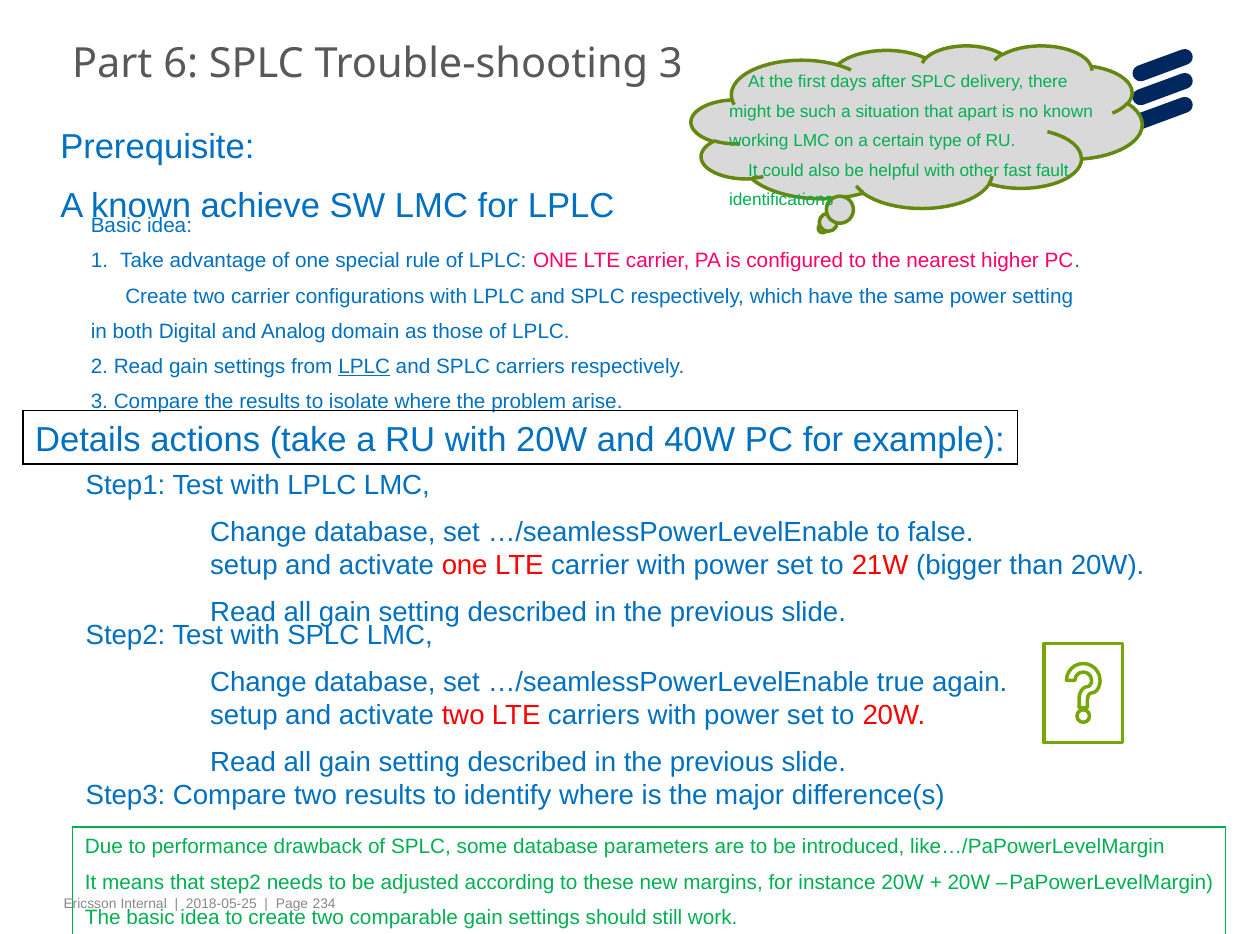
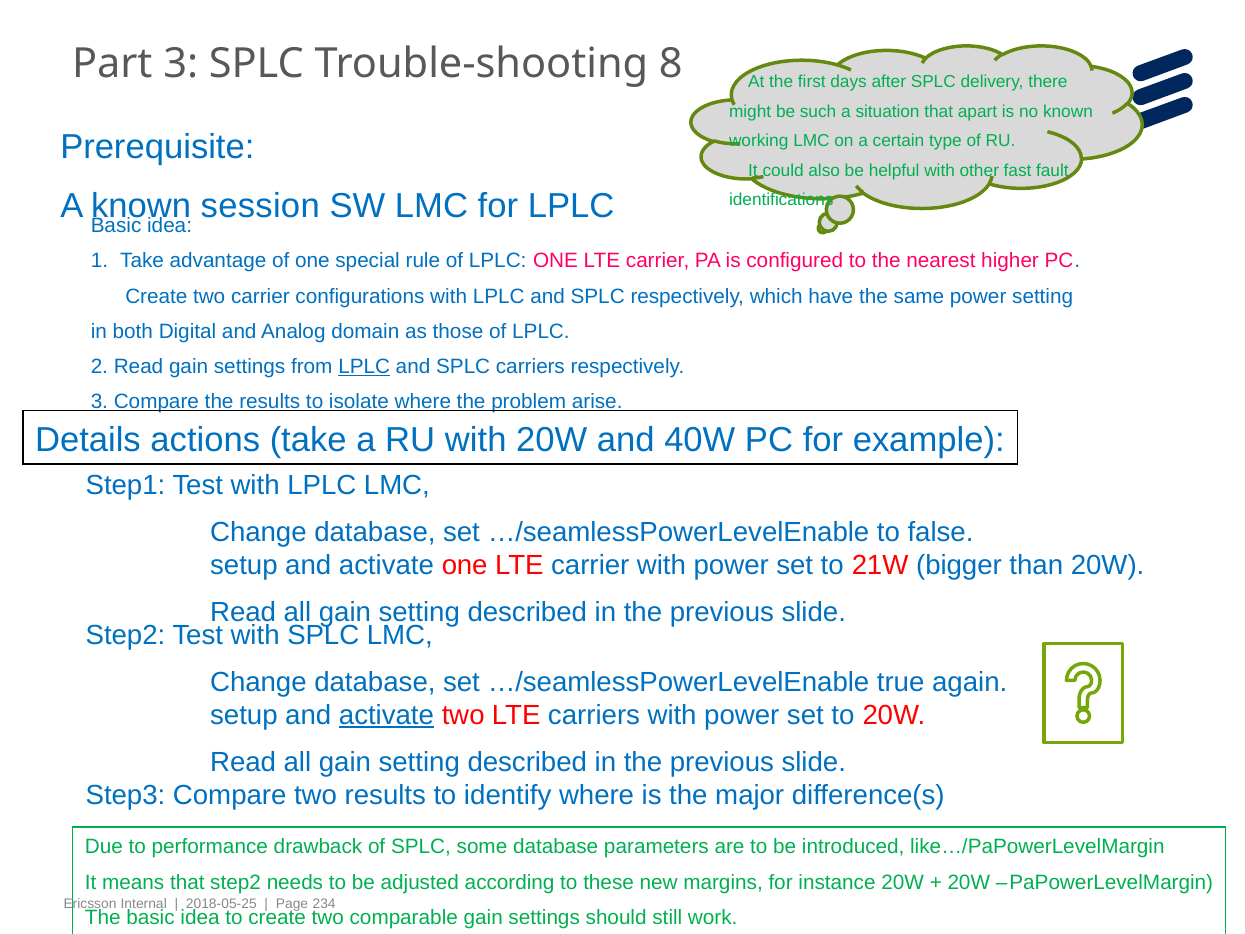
Part 6: 6 -> 3 (181, 63)
Trouble-shooting 3: 3 -> 8 (671, 63)
achieve: achieve -> session (260, 206)
activate underline: none -> present (386, 715)
